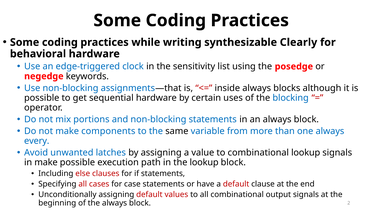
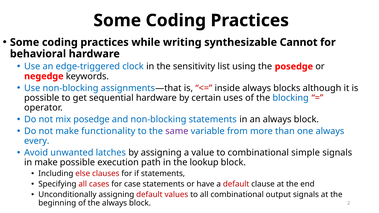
Clearly: Clearly -> Cannot (299, 42)
mix portions: portions -> posedge (91, 119)
components: components -> functionality (108, 131)
same colour: black -> purple (177, 131)
combinational lookup: lookup -> simple (306, 153)
